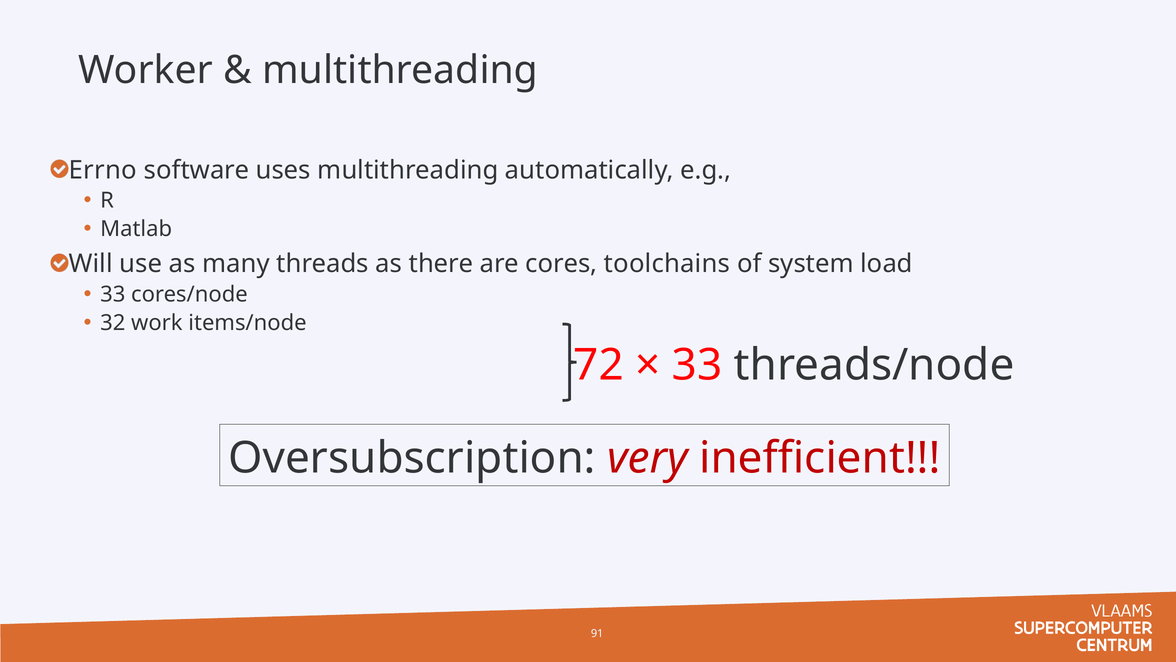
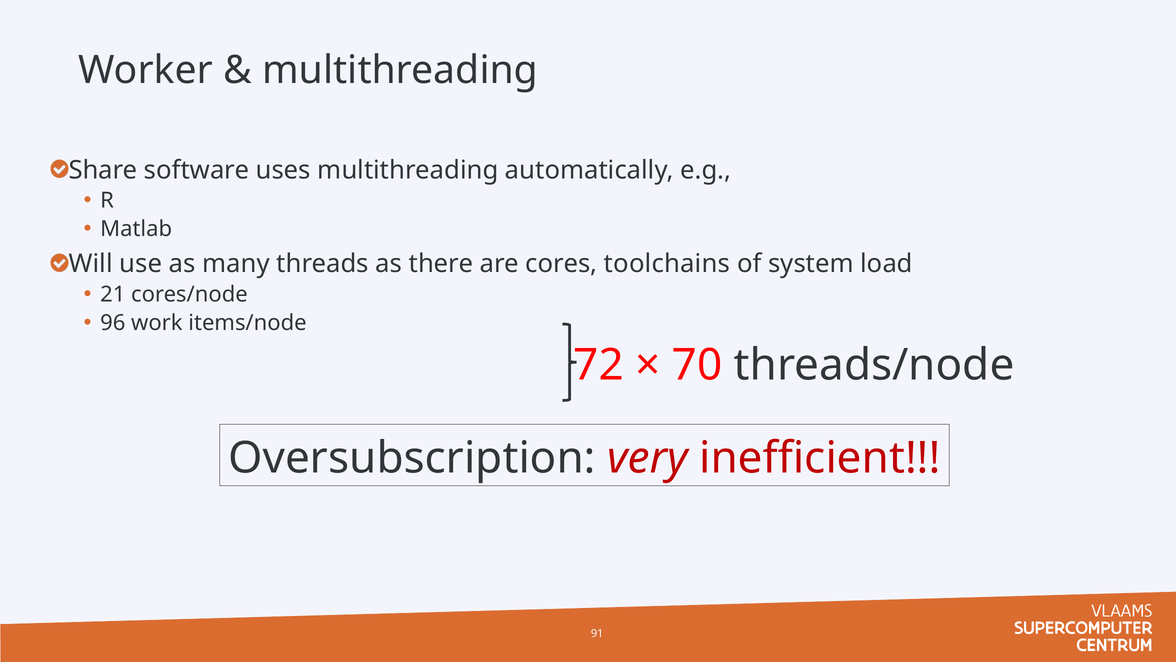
Errno: Errno -> Share (103, 170)
33: 33 -> 21 (113, 294)
32: 32 -> 96 (113, 323)
33: 33 -> 70 (697, 365)
